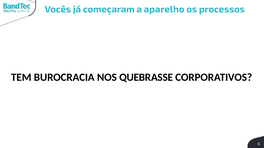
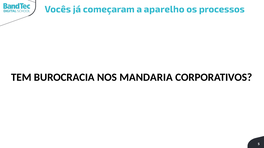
QUEBRASSE: QUEBRASSE -> MANDARIA (146, 78)
